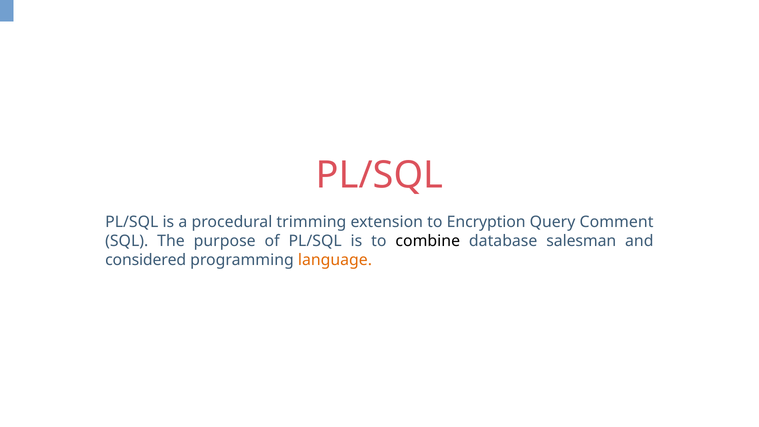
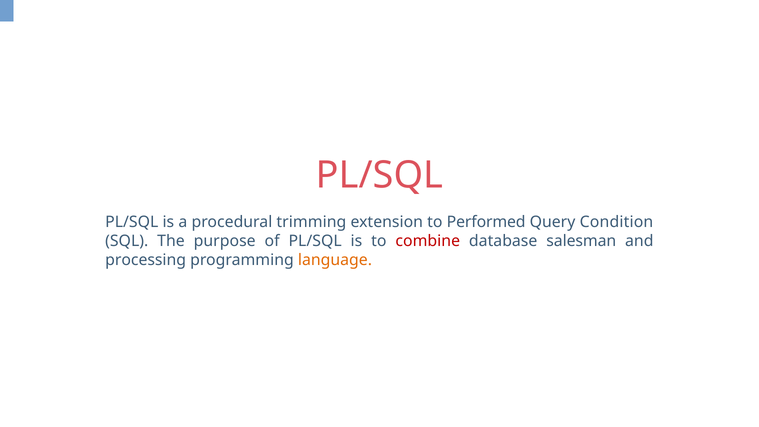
Encryption: Encryption -> Performed (486, 222)
Comment: Comment -> Condition (616, 222)
combine colour: black -> red (428, 241)
considered: considered -> processing (146, 260)
